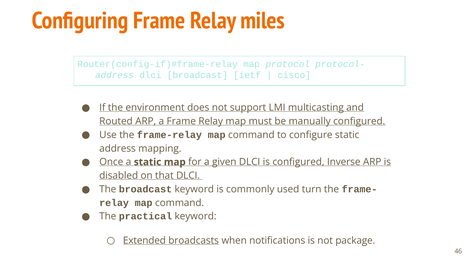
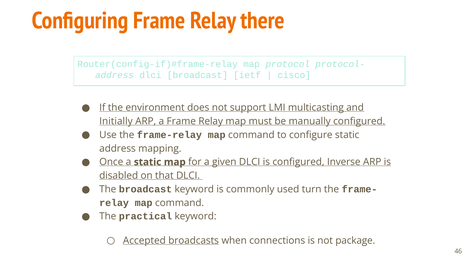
miles: miles -> there (263, 21)
Routed: Routed -> Initially (116, 121)
Extended: Extended -> Accepted (144, 241)
notifications: notifications -> connections (277, 241)
